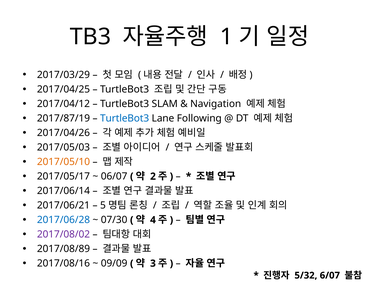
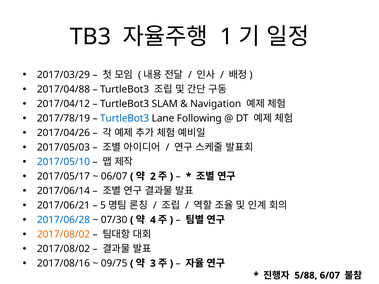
2017/04/25: 2017/04/25 -> 2017/04/88 (63, 89)
2017/87/19: 2017/87/19 -> 2017/78/19 (63, 118)
2017/05/10 colour: orange -> blue (63, 162)
2017/08/02 colour: purple -> orange (63, 235)
2017/08/89: 2017/08/89 -> 2017/08/02 (63, 249)
09/09: 09/09 -> 09/75 (114, 264)
5/32: 5/32 -> 5/88 (306, 276)
